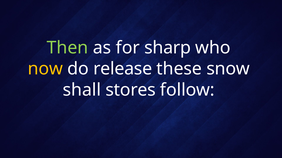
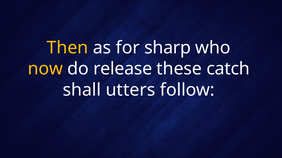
Then colour: light green -> yellow (68, 48)
snow: snow -> catch (228, 69)
stores: stores -> utters (130, 90)
